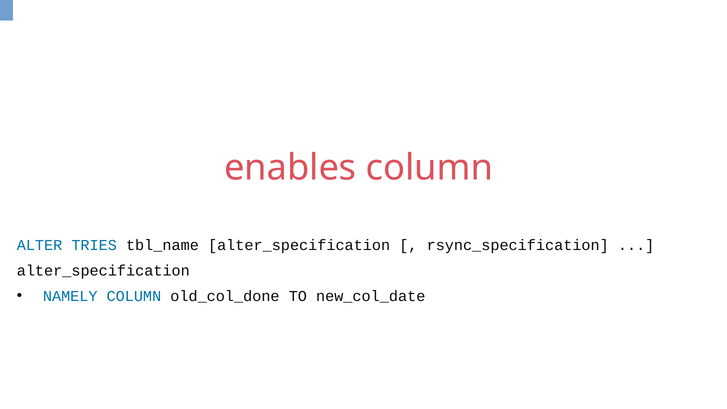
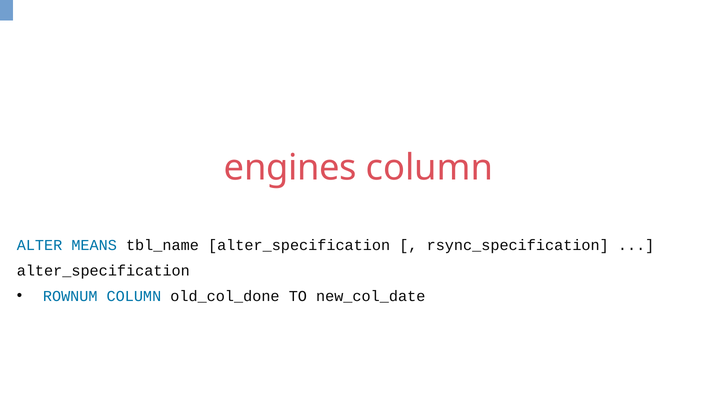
enables: enables -> engines (290, 168)
TRIES: TRIES -> MEANS (94, 245)
NAMELY: NAMELY -> ROWNUM (70, 296)
